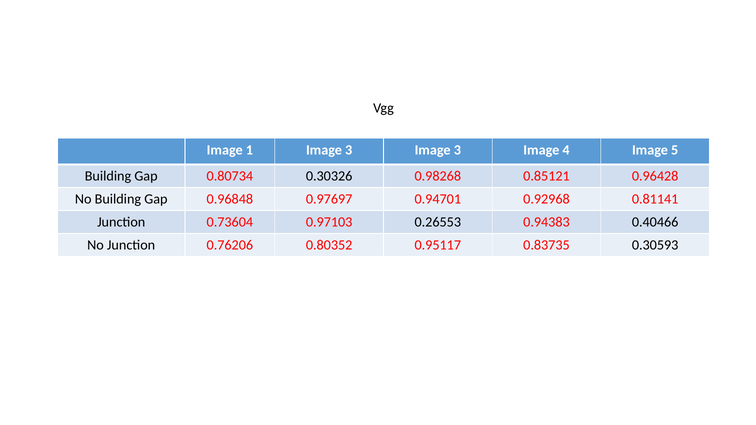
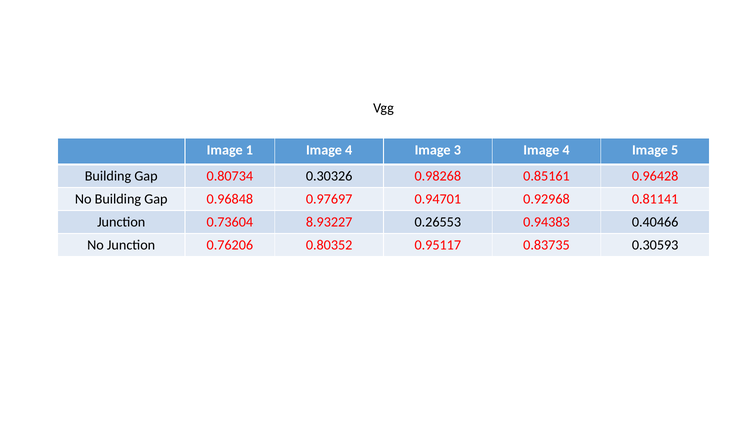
1 Image 3: 3 -> 4 (349, 150)
0.85121: 0.85121 -> 0.85161 (546, 176)
0.97103: 0.97103 -> 8.93227 (329, 222)
